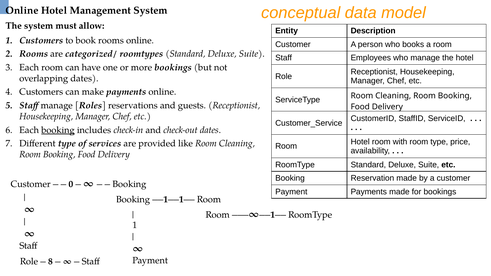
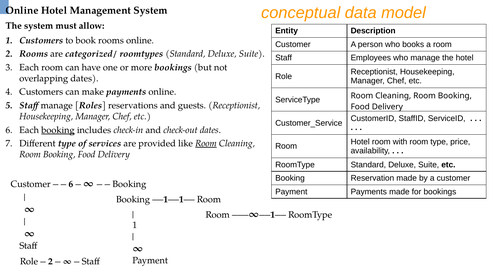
Room underline: none -> present (206, 144)
0: 0 -> 6 (71, 184)
8: 8 -> 2 (50, 262)
